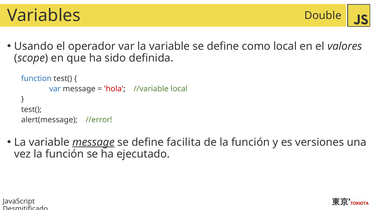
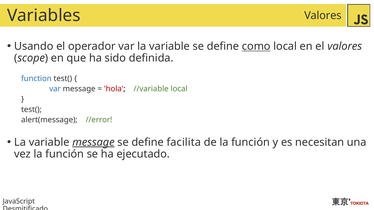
Double: Double -> Valores (323, 16)
como underline: none -> present (256, 46)
versiones: versiones -> necesitan (320, 142)
